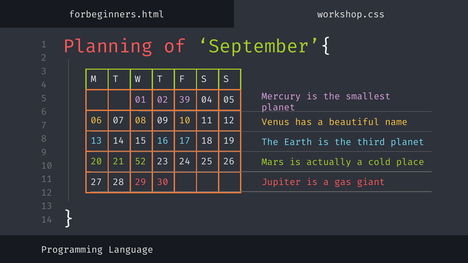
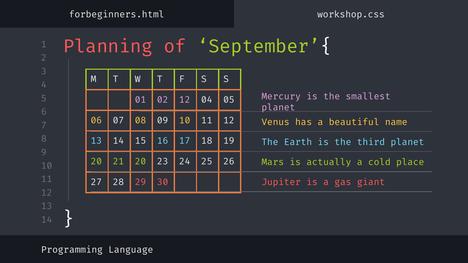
02 39: 39 -> 12 (185, 100)
21 52: 52 -> 20 (140, 162)
